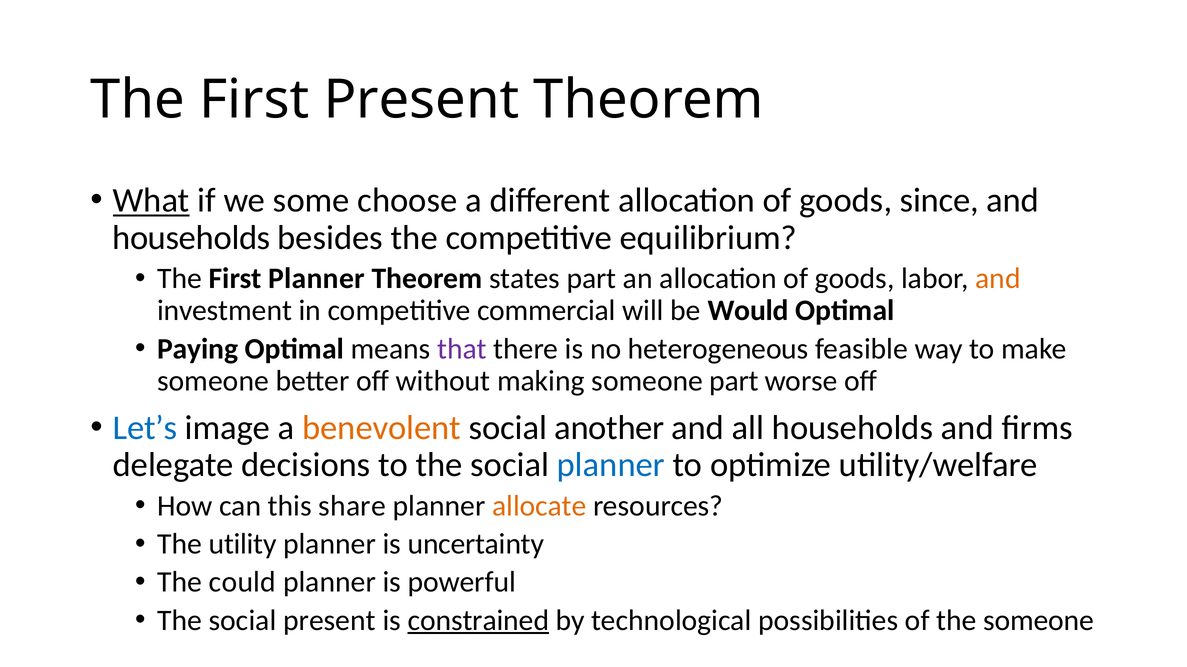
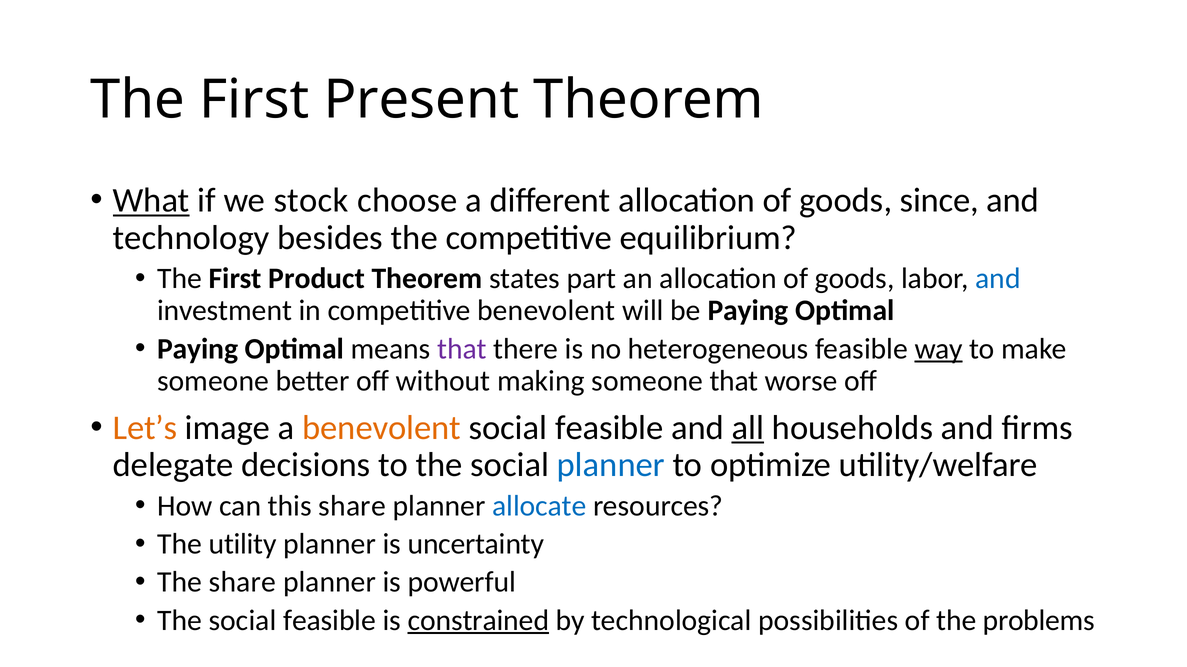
some: some -> stock (311, 201)
households: households -> technology (191, 238)
First Planner: Planner -> Product (317, 279)
and colour: orange -> blue (998, 279)
competitive commercial: commercial -> benevolent (546, 311)
be Would: Would -> Paying (748, 311)
way underline: none -> present (939, 349)
someone part: part -> that (734, 381)
Let’s colour: blue -> orange (145, 428)
another: another -> feasible (609, 428)
all underline: none -> present (748, 428)
allocate colour: orange -> blue (539, 506)
The could: could -> share (242, 583)
The social present: present -> feasible (330, 621)
the someone: someone -> problems (1039, 621)
